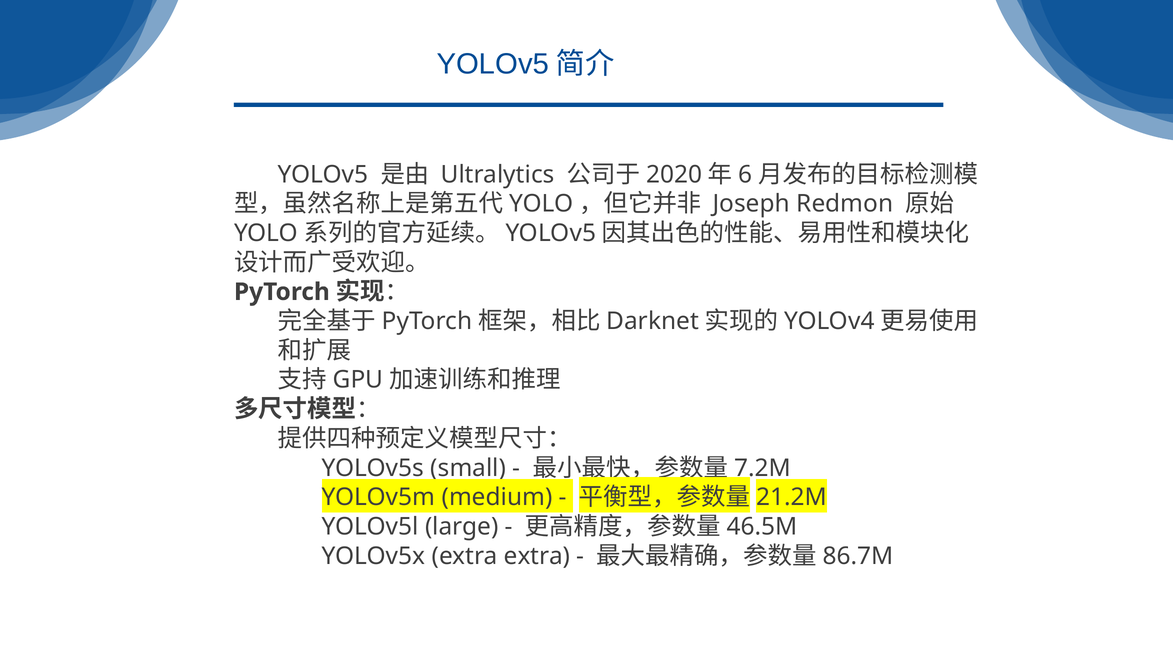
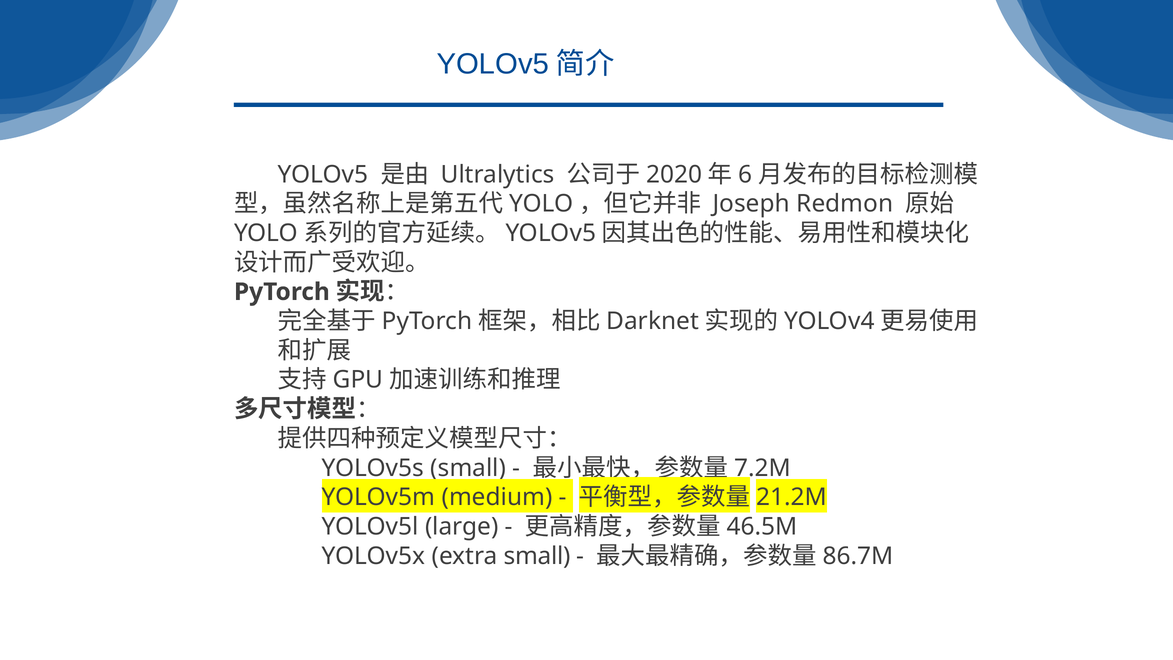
extra extra: extra -> small (537, 556)
